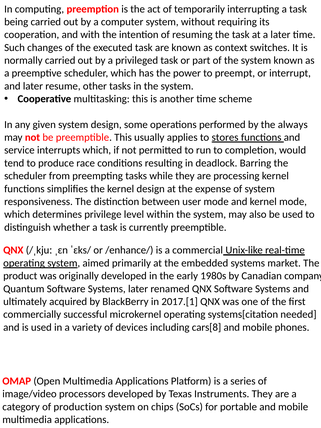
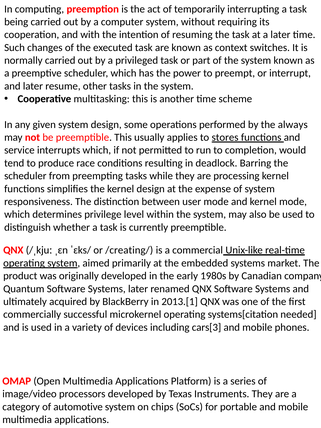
/enhance/: /enhance/ -> /creating/ (129, 250)
2017.[1: 2017.[1 -> 2013.[1 (180, 302)
cars[8: cars[8 -> cars[3 (207, 327)
production: production -> automotive (78, 407)
